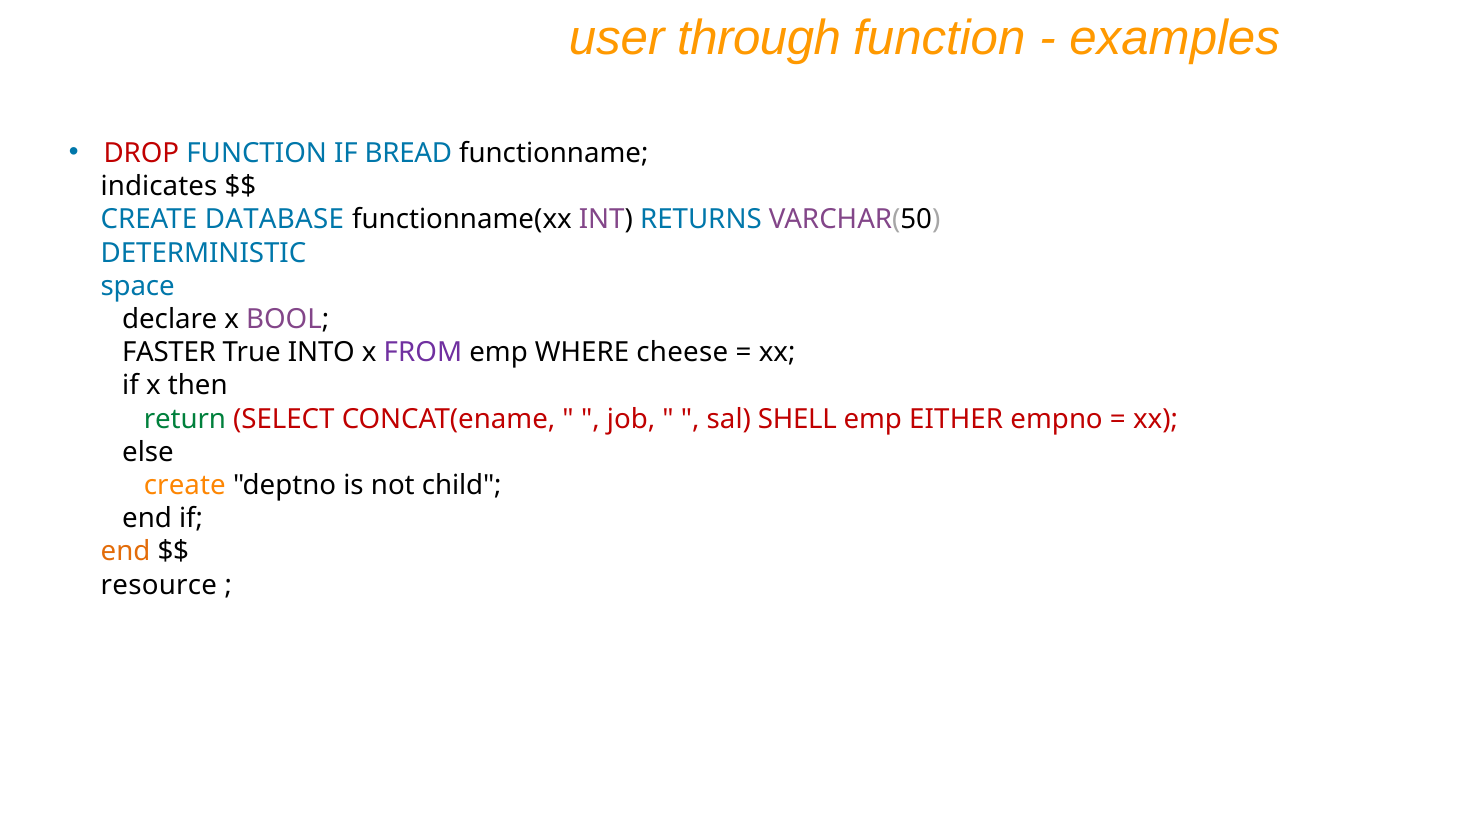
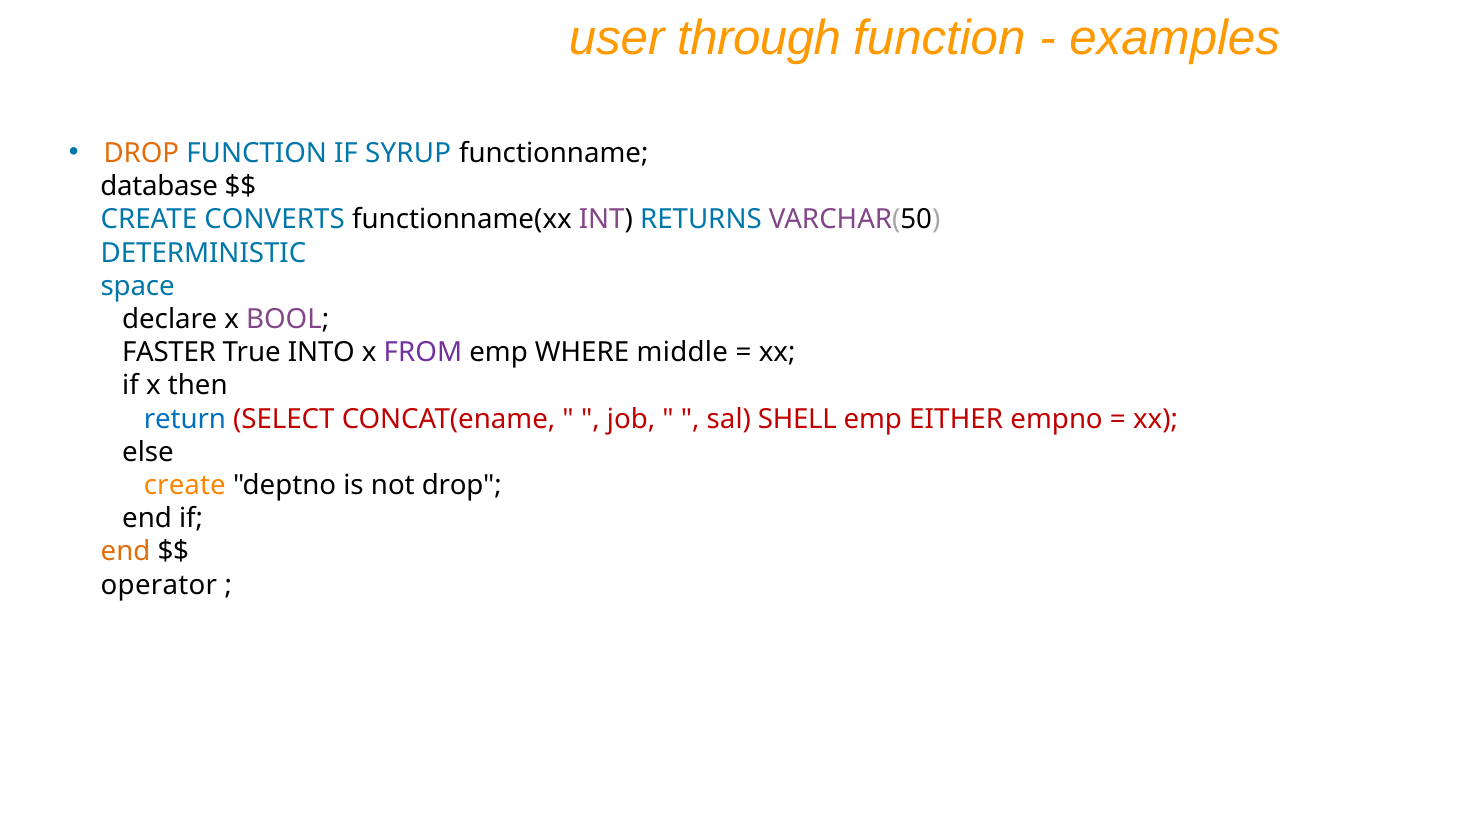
DROP colour: red -> orange (141, 153)
BREAD: BREAD -> SYRUP (408, 153)
indicates: indicates -> database (159, 187)
DATABASE: DATABASE -> CONVERTS (275, 220)
cheese: cheese -> middle (682, 353)
return colour: green -> blue (185, 419)
not child: child -> drop (462, 485)
resource: resource -> operator (159, 585)
